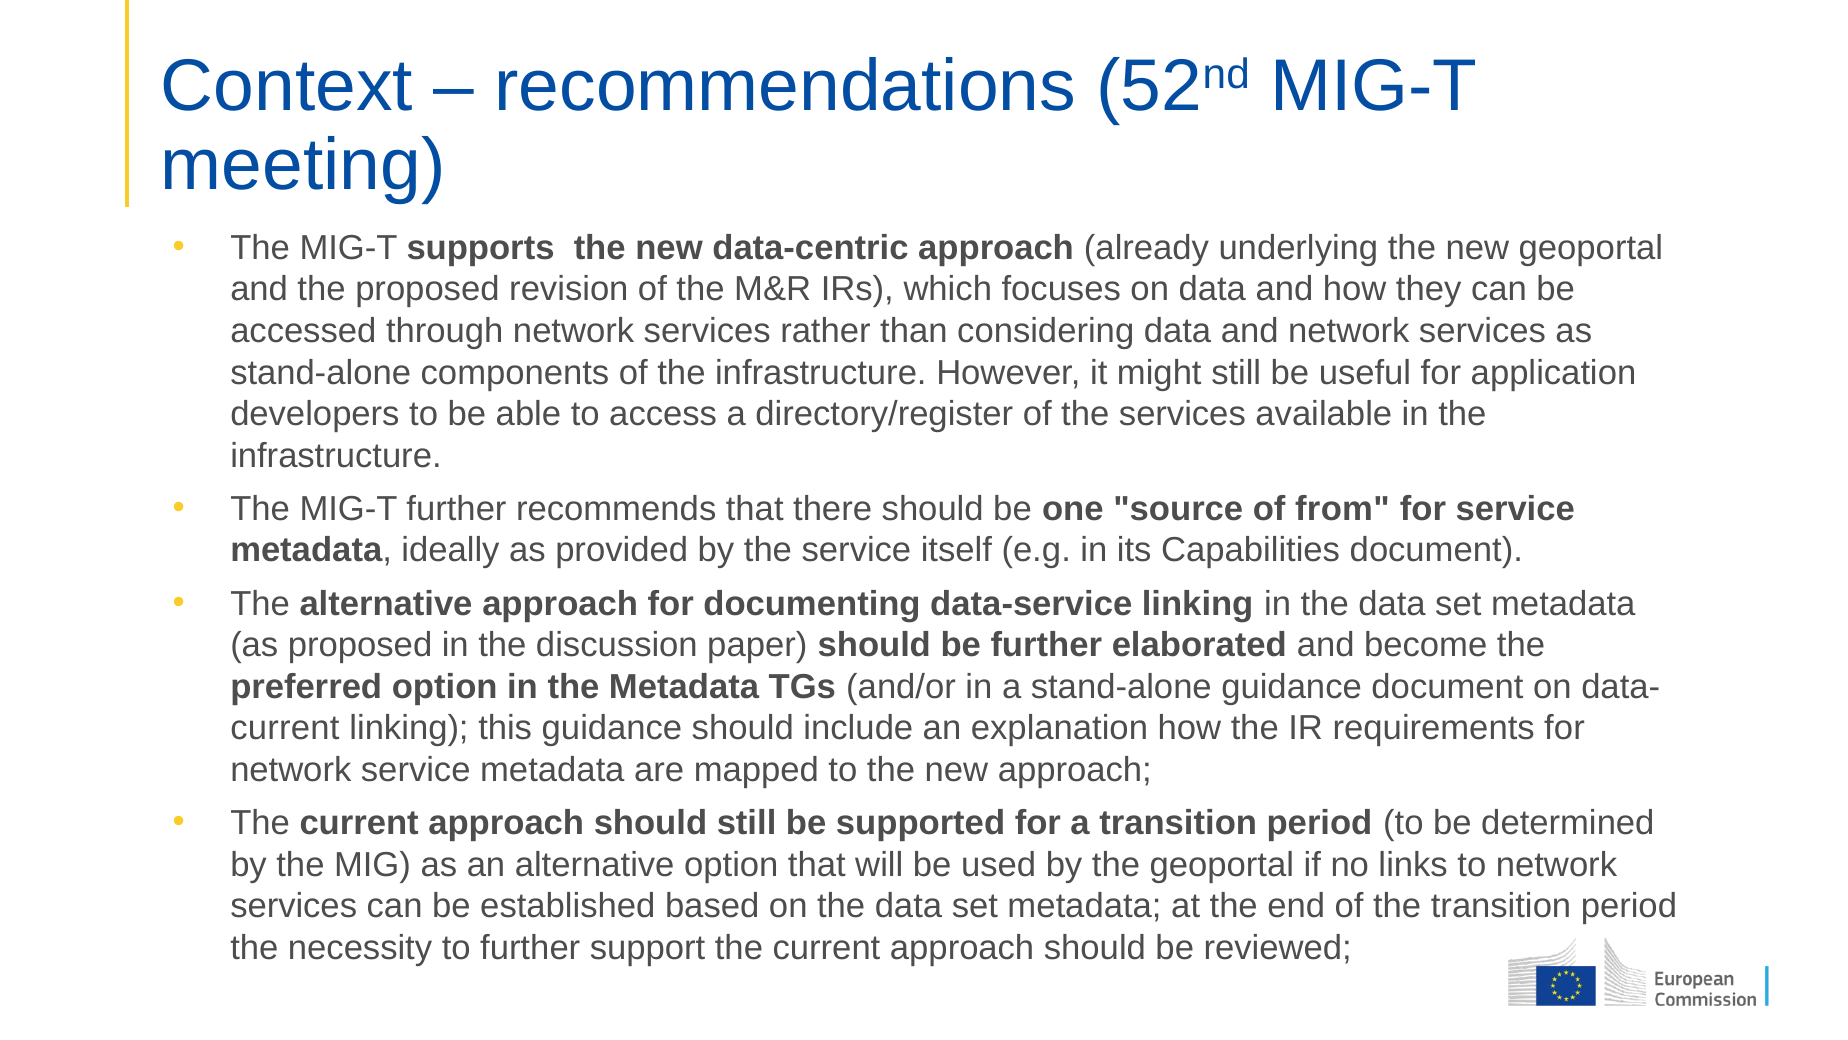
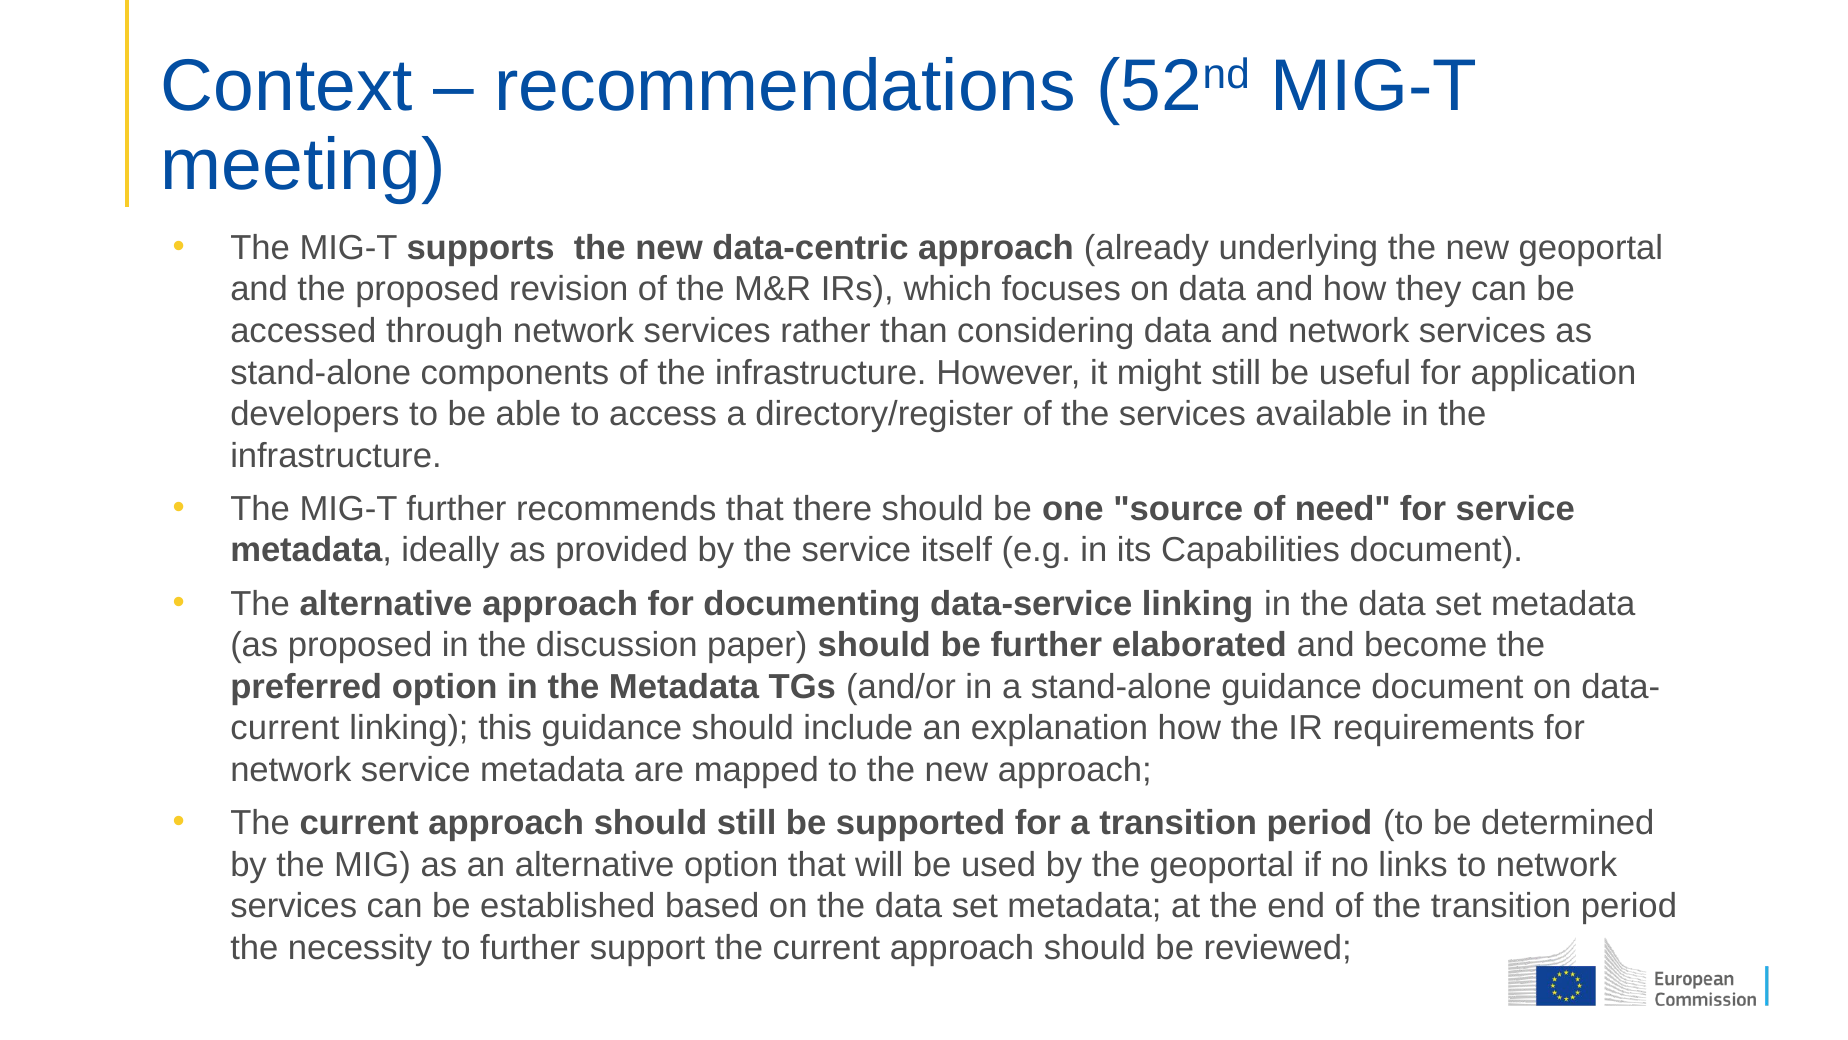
from: from -> need (1343, 509)
